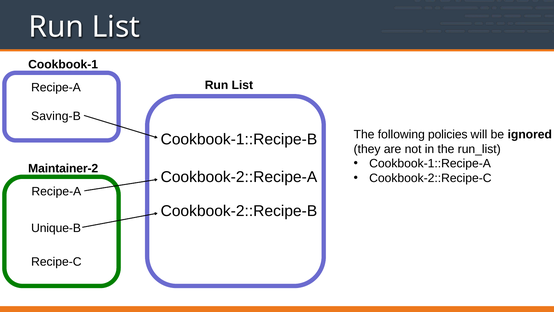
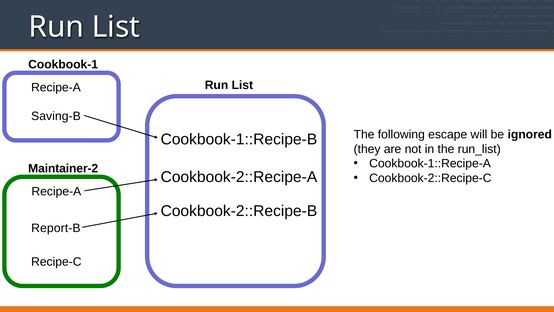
policies: policies -> escape (448, 134)
Unique-B: Unique-B -> Report-B (56, 228)
